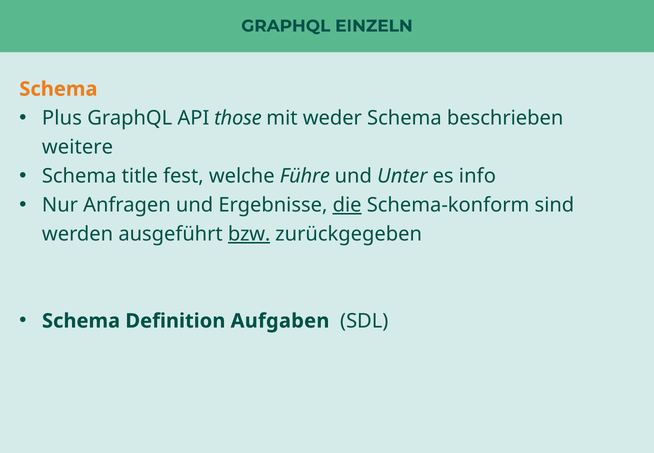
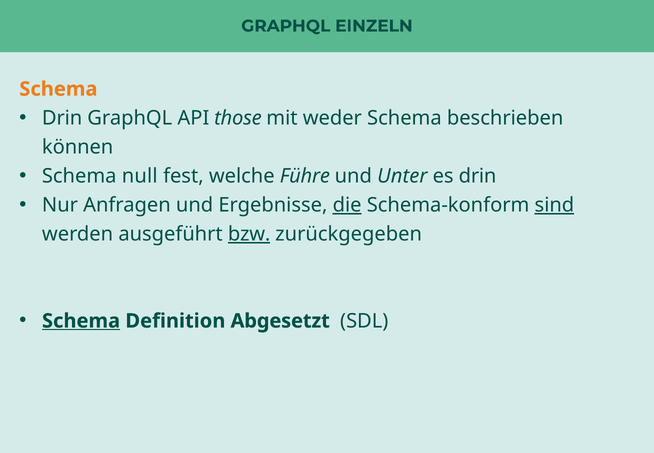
Plus: Plus -> Drin (62, 118)
weitere: weitere -> können (78, 147)
title: title -> null (140, 176)
es info: info -> drin (478, 176)
sind underline: none -> present (554, 205)
Schema underline: none -> present (81, 321)
Aufgaben: Aufgaben -> Abgesetzt (280, 321)
